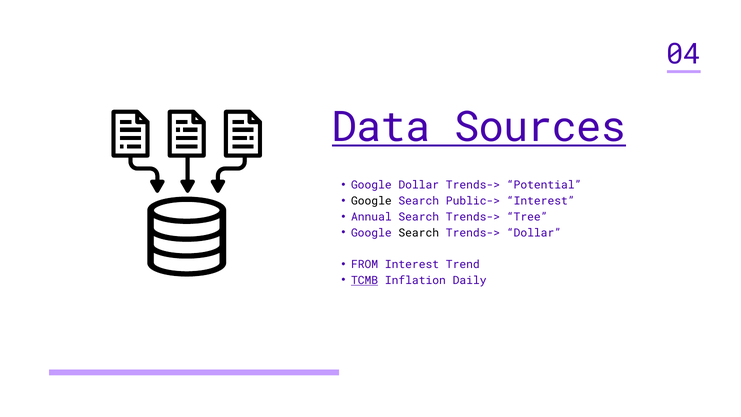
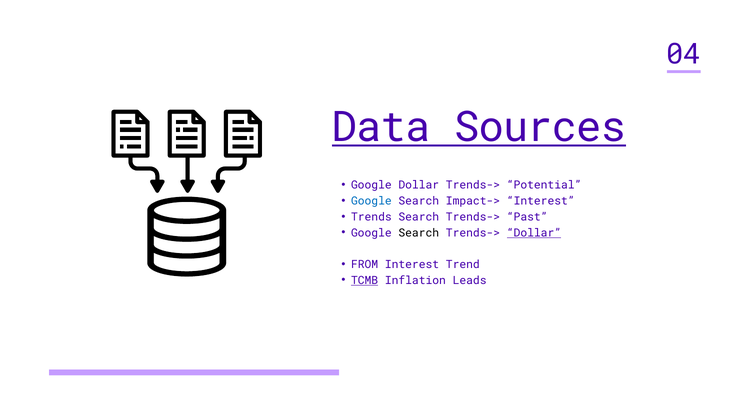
Google colour: black -> blue (371, 201)
Public->: Public-> -> Impact-> (473, 201)
Annual: Annual -> Trends (371, 217)
Tree: Tree -> Past (527, 217)
Dollar underline: none -> present (534, 233)
Daily: Daily -> Leads (470, 280)
